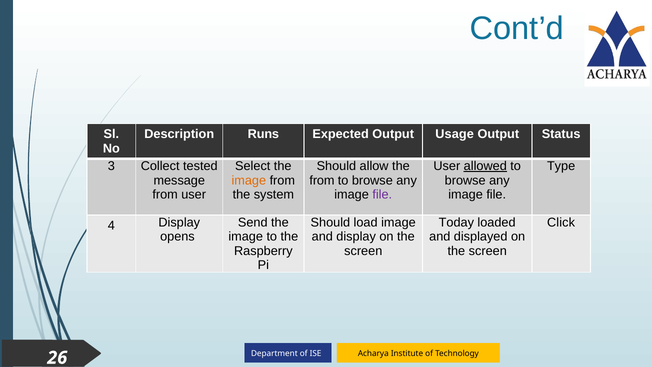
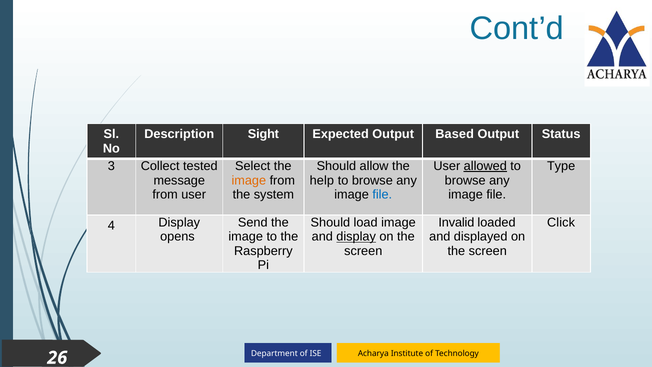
Runs: Runs -> Sight (263, 134)
Usage: Usage -> Based (455, 134)
from: from -> help (322, 180)
file colour: purple -> blue (382, 194)
Today: Today -> Invalid (456, 222)
display underline: none -> present (356, 237)
